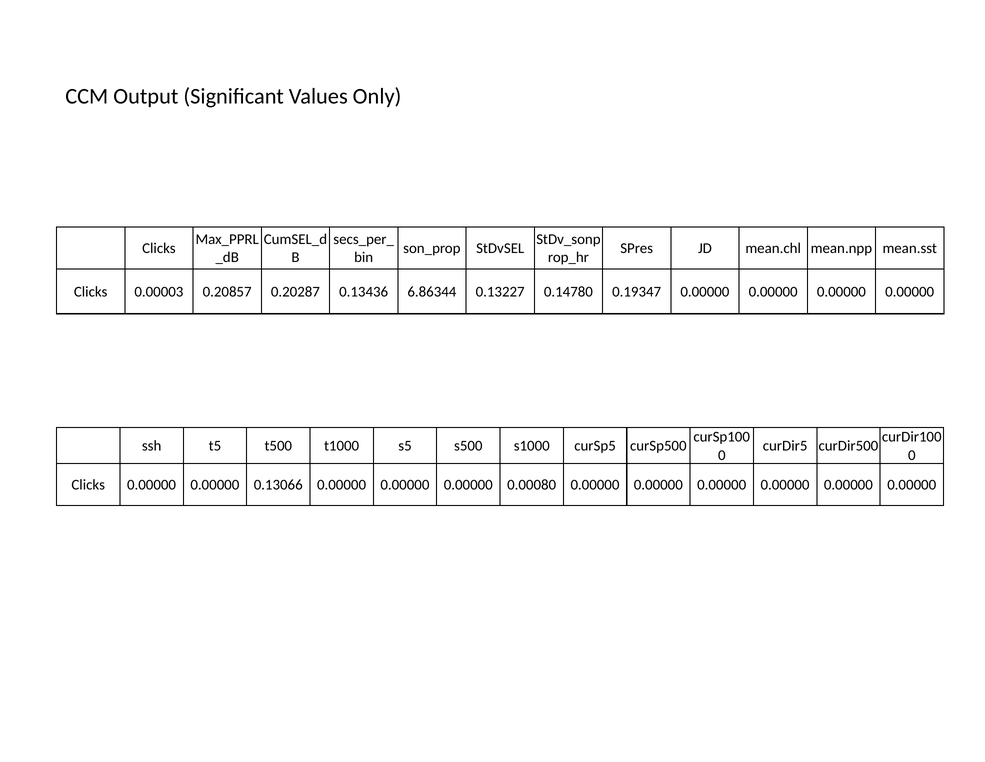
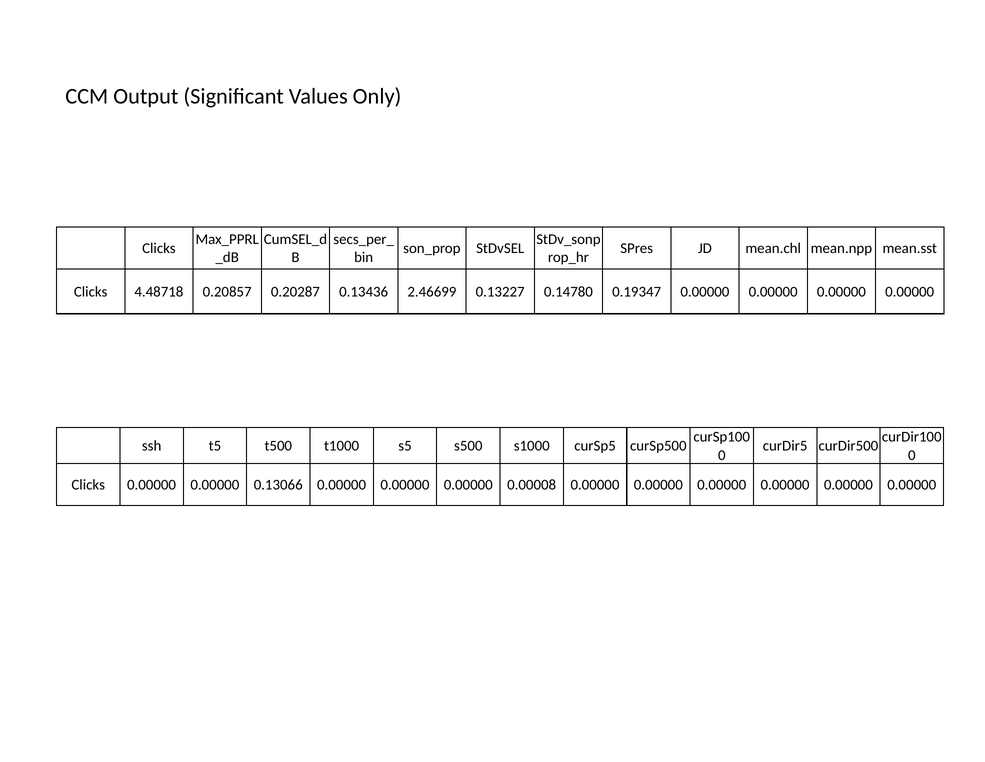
0.00003: 0.00003 -> 4.48718 (159, 291)
6.86344: 6.86344 -> 2.46699 (432, 291)
0.00080: 0.00080 -> 0.00008 (532, 484)
